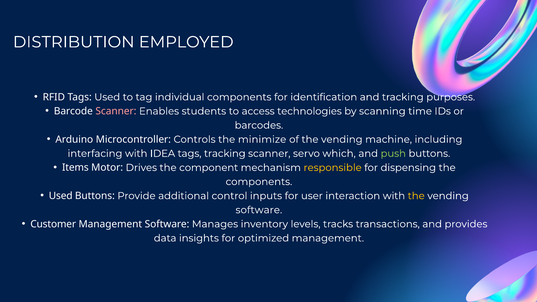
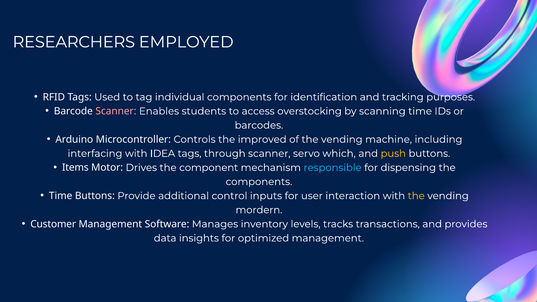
DISTRIBUTION: DISTRIBUTION -> RESEARCHERS (74, 42)
technologies: technologies -> overstocking (309, 111)
minimize: minimize -> improved (262, 139)
tags tracking: tracking -> through (225, 154)
push colour: light green -> yellow (393, 154)
responsible colour: yellow -> light blue (333, 168)
Used: Used -> Time (61, 196)
software: software -> mordern (259, 210)
